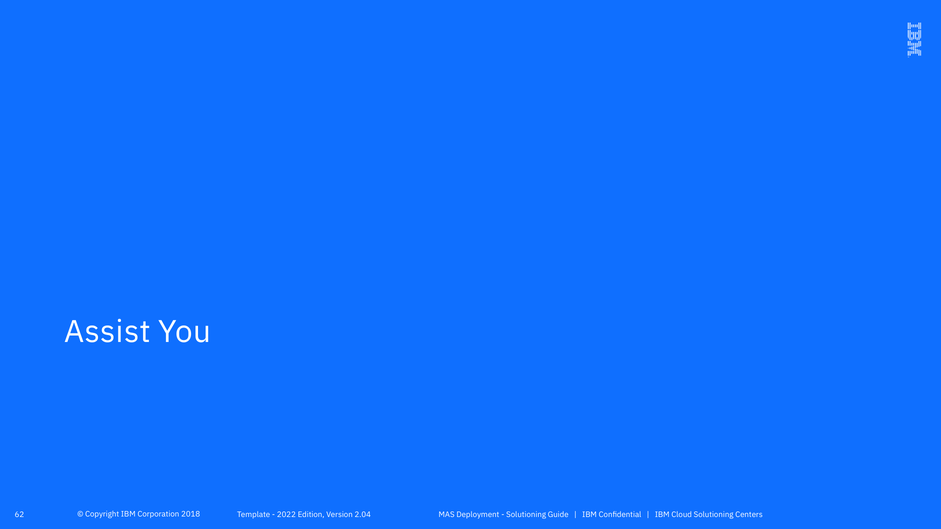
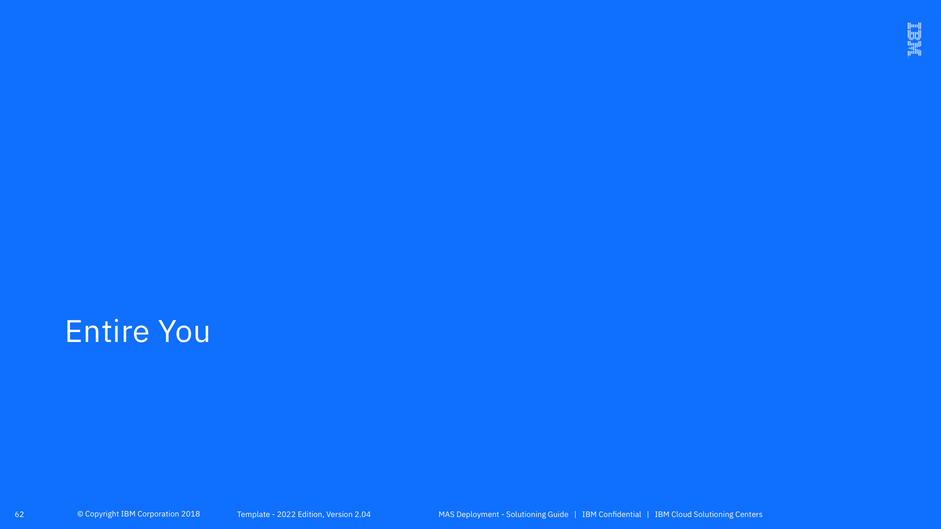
Assist: Assist -> Entire (107, 332)
